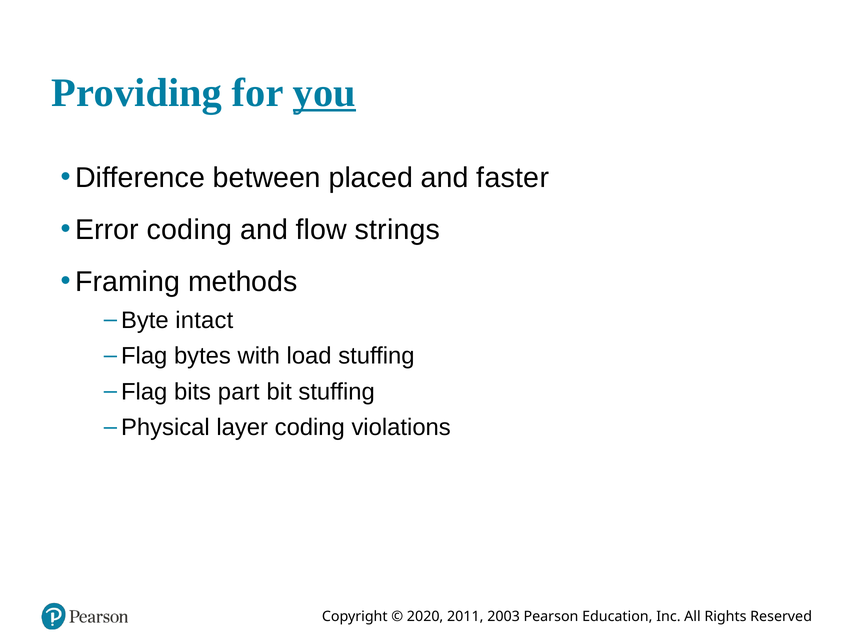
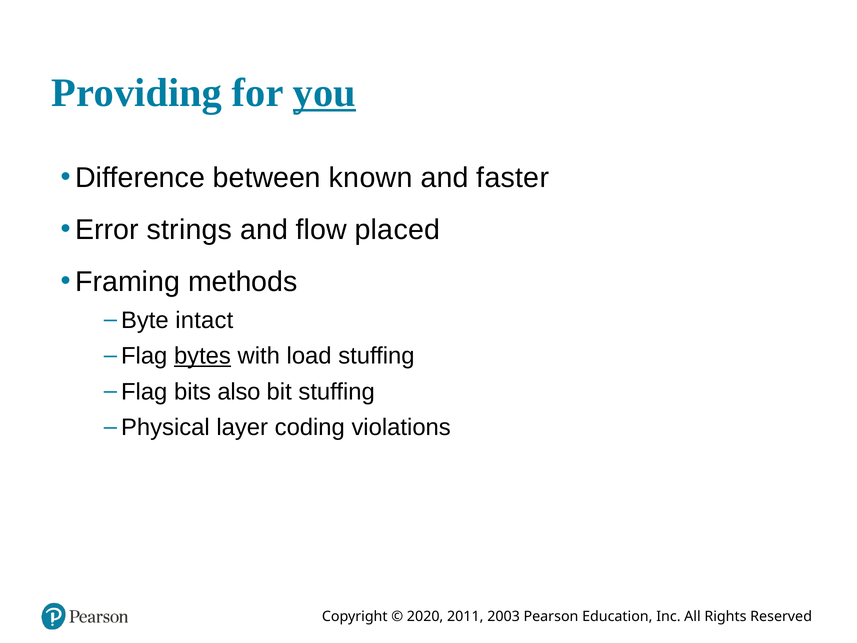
placed: placed -> known (371, 178)
Error coding: coding -> strings (189, 230)
strings: strings -> placed (397, 230)
bytes underline: none -> present (202, 356)
part: part -> also (239, 392)
